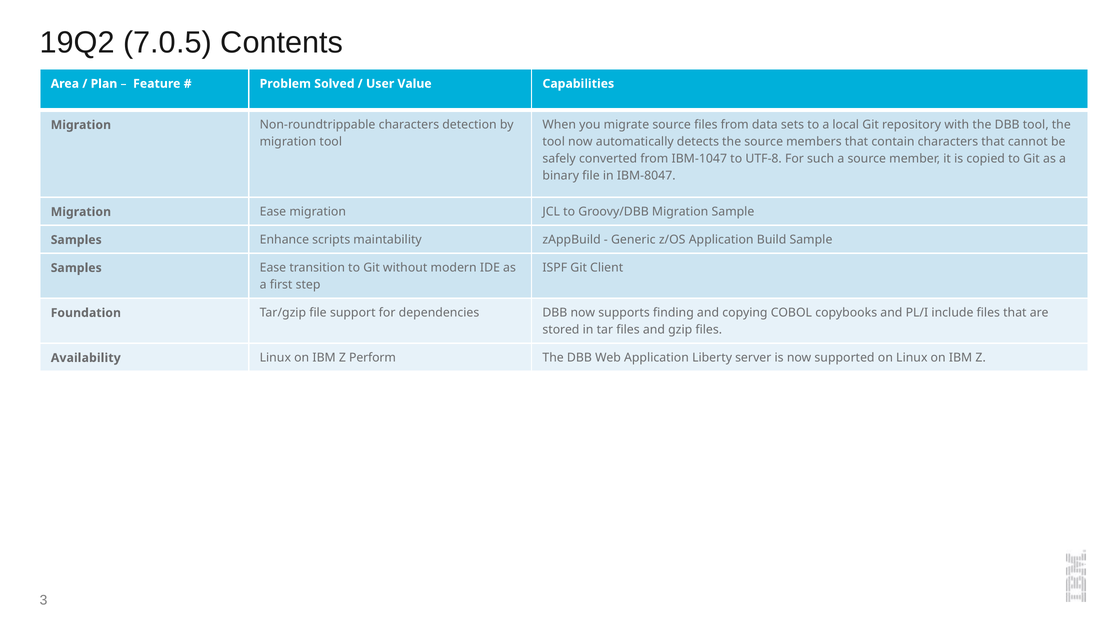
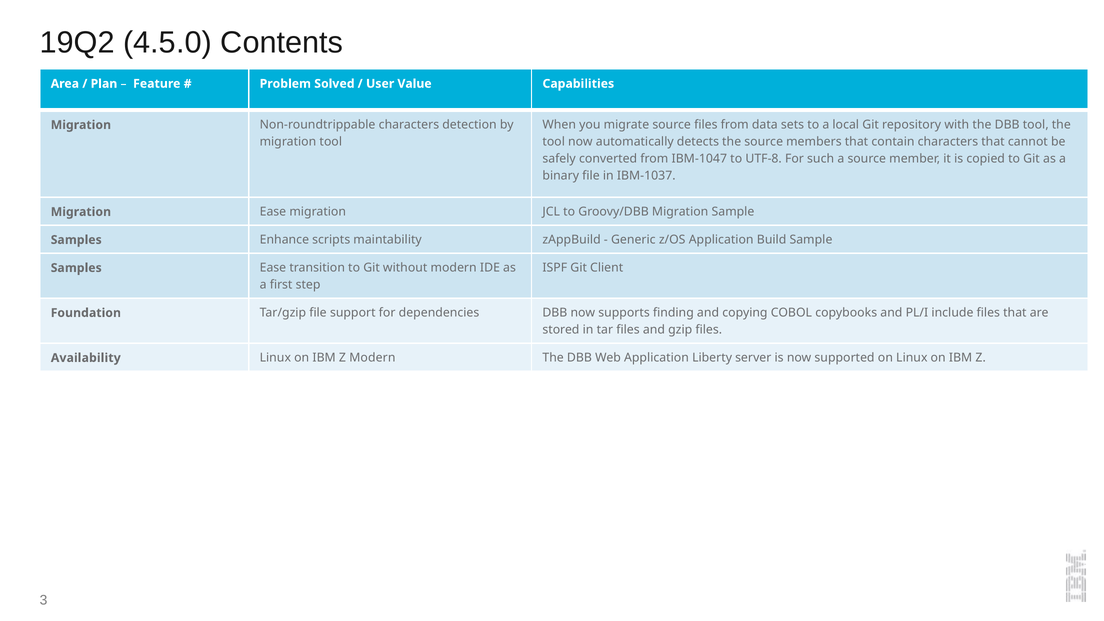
7.0.5: 7.0.5 -> 4.5.0 (168, 43)
IBM-8047: IBM-8047 -> IBM-1037 (646, 176)
Z Perform: Perform -> Modern (372, 358)
